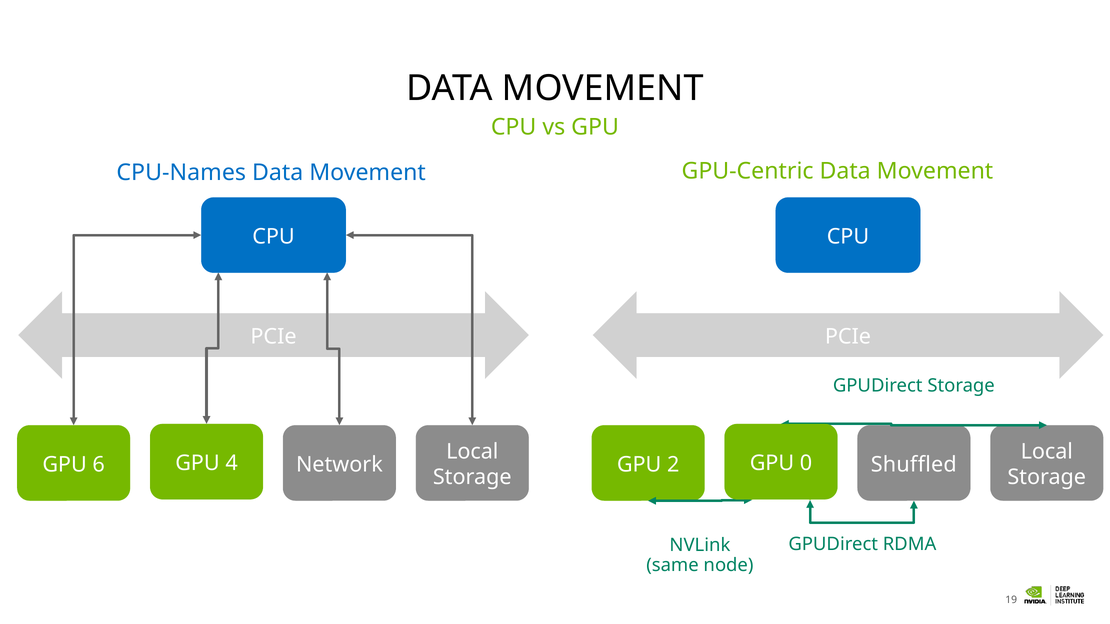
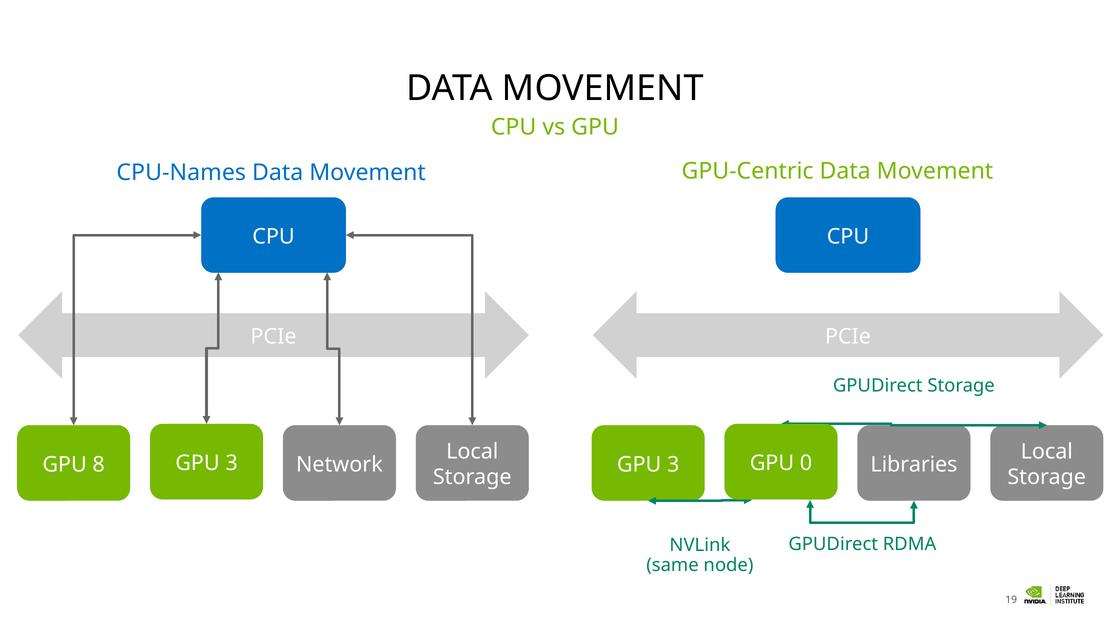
6: 6 -> 8 (99, 465)
4: 4 -> 3 (232, 463)
2: 2 -> 3 (673, 465)
Shuffled: Shuffled -> Libraries (914, 465)
